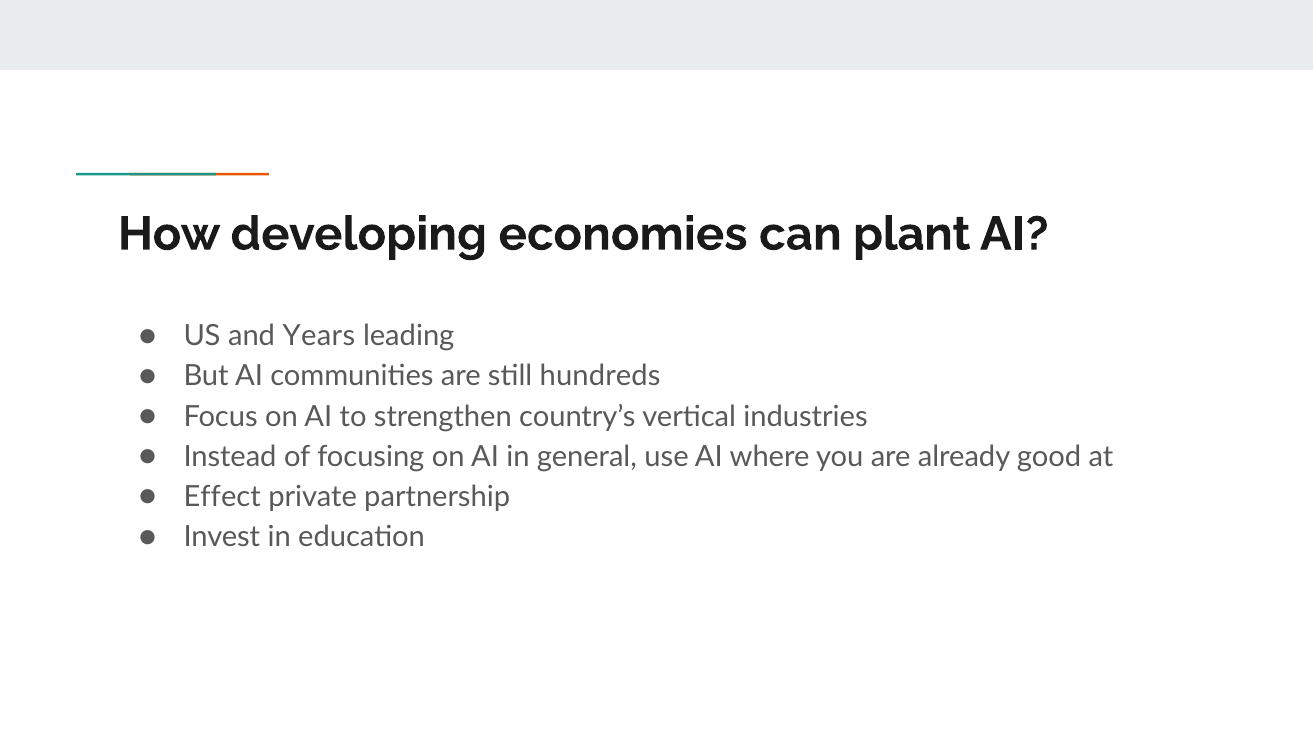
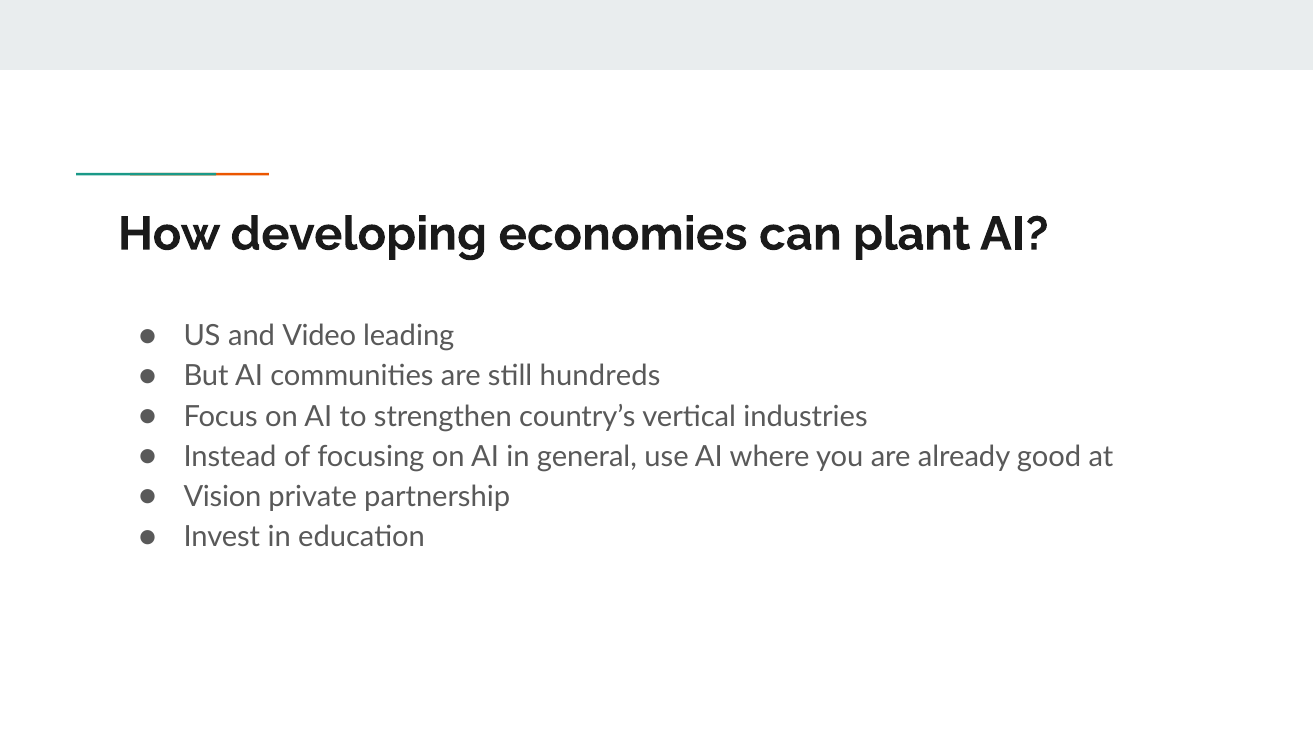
Years: Years -> Video (319, 336)
Effect: Effect -> Vision (222, 497)
